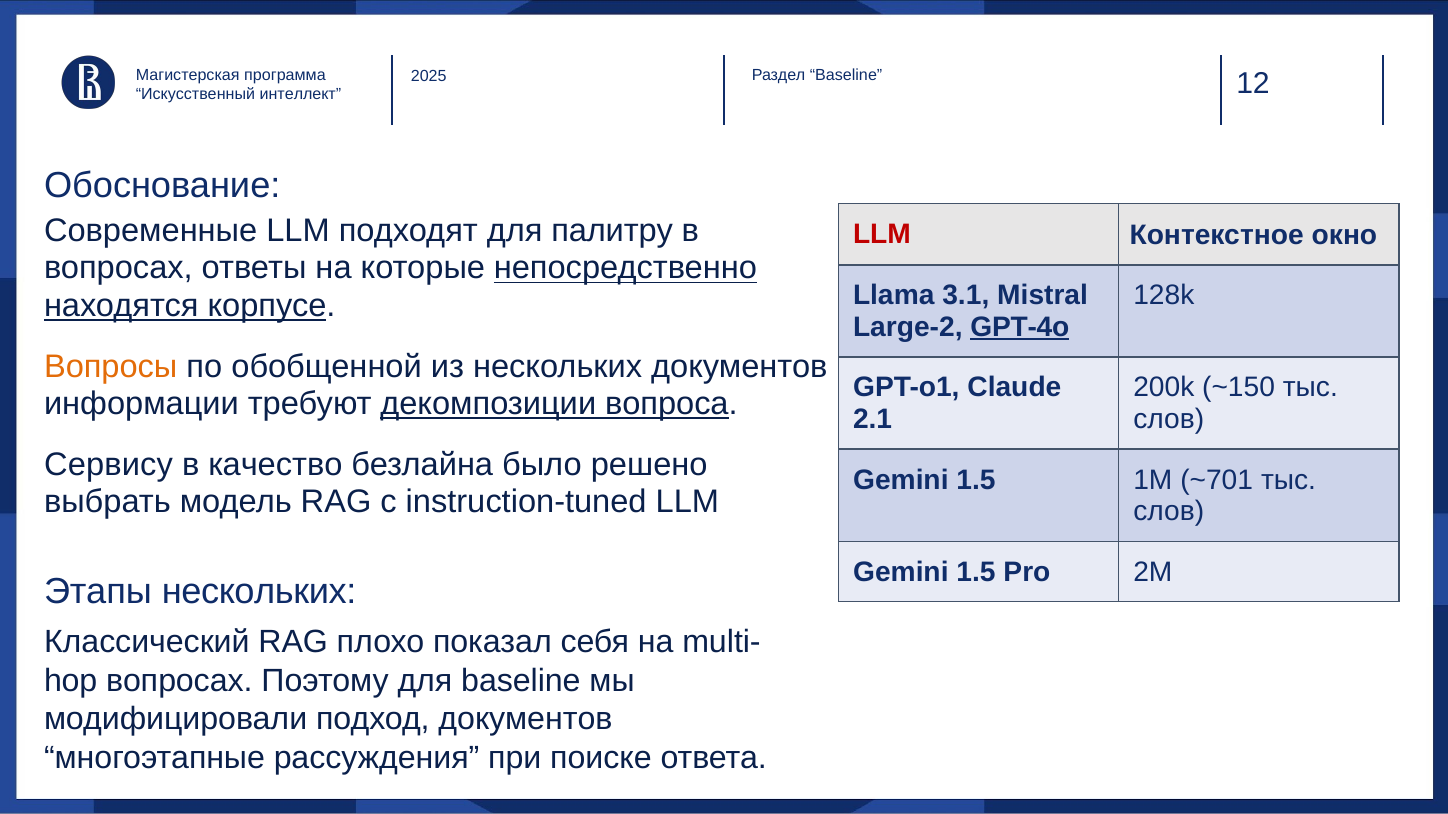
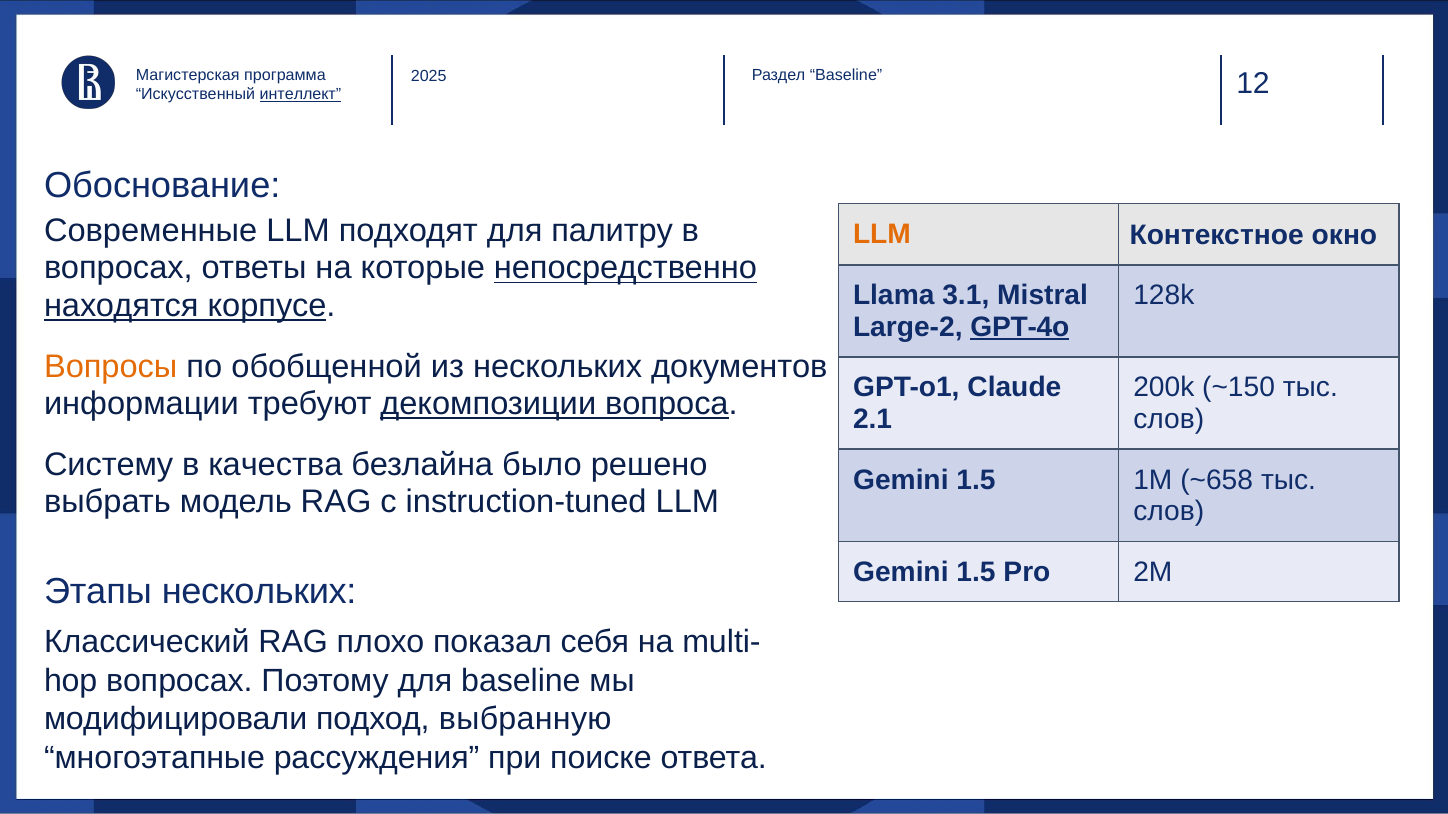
интеллект underline: none -> present (300, 94)
LLM colour: red -> orange (882, 235)
Сервису: Сервису -> Систему (109, 465)
качество: качество -> качества (275, 465)
~701: ~701 -> ~658 (1217, 480)
подход документов: документов -> выбранную (525, 720)
